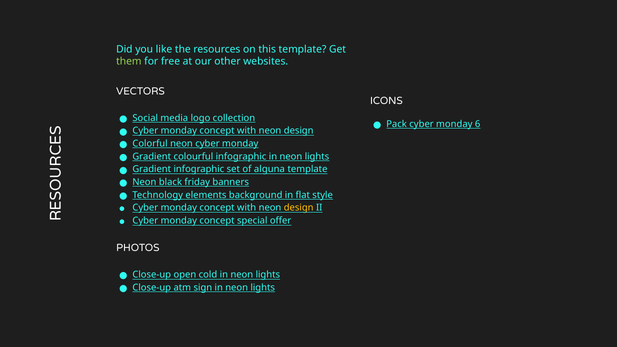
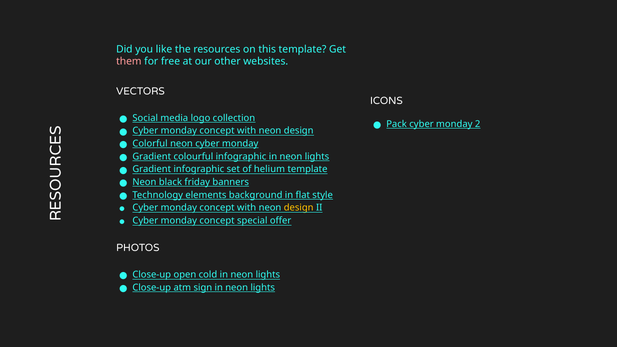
them colour: light green -> pink (129, 61)
6: 6 -> 2 (478, 124)
alguna: alguna -> helium (269, 169)
